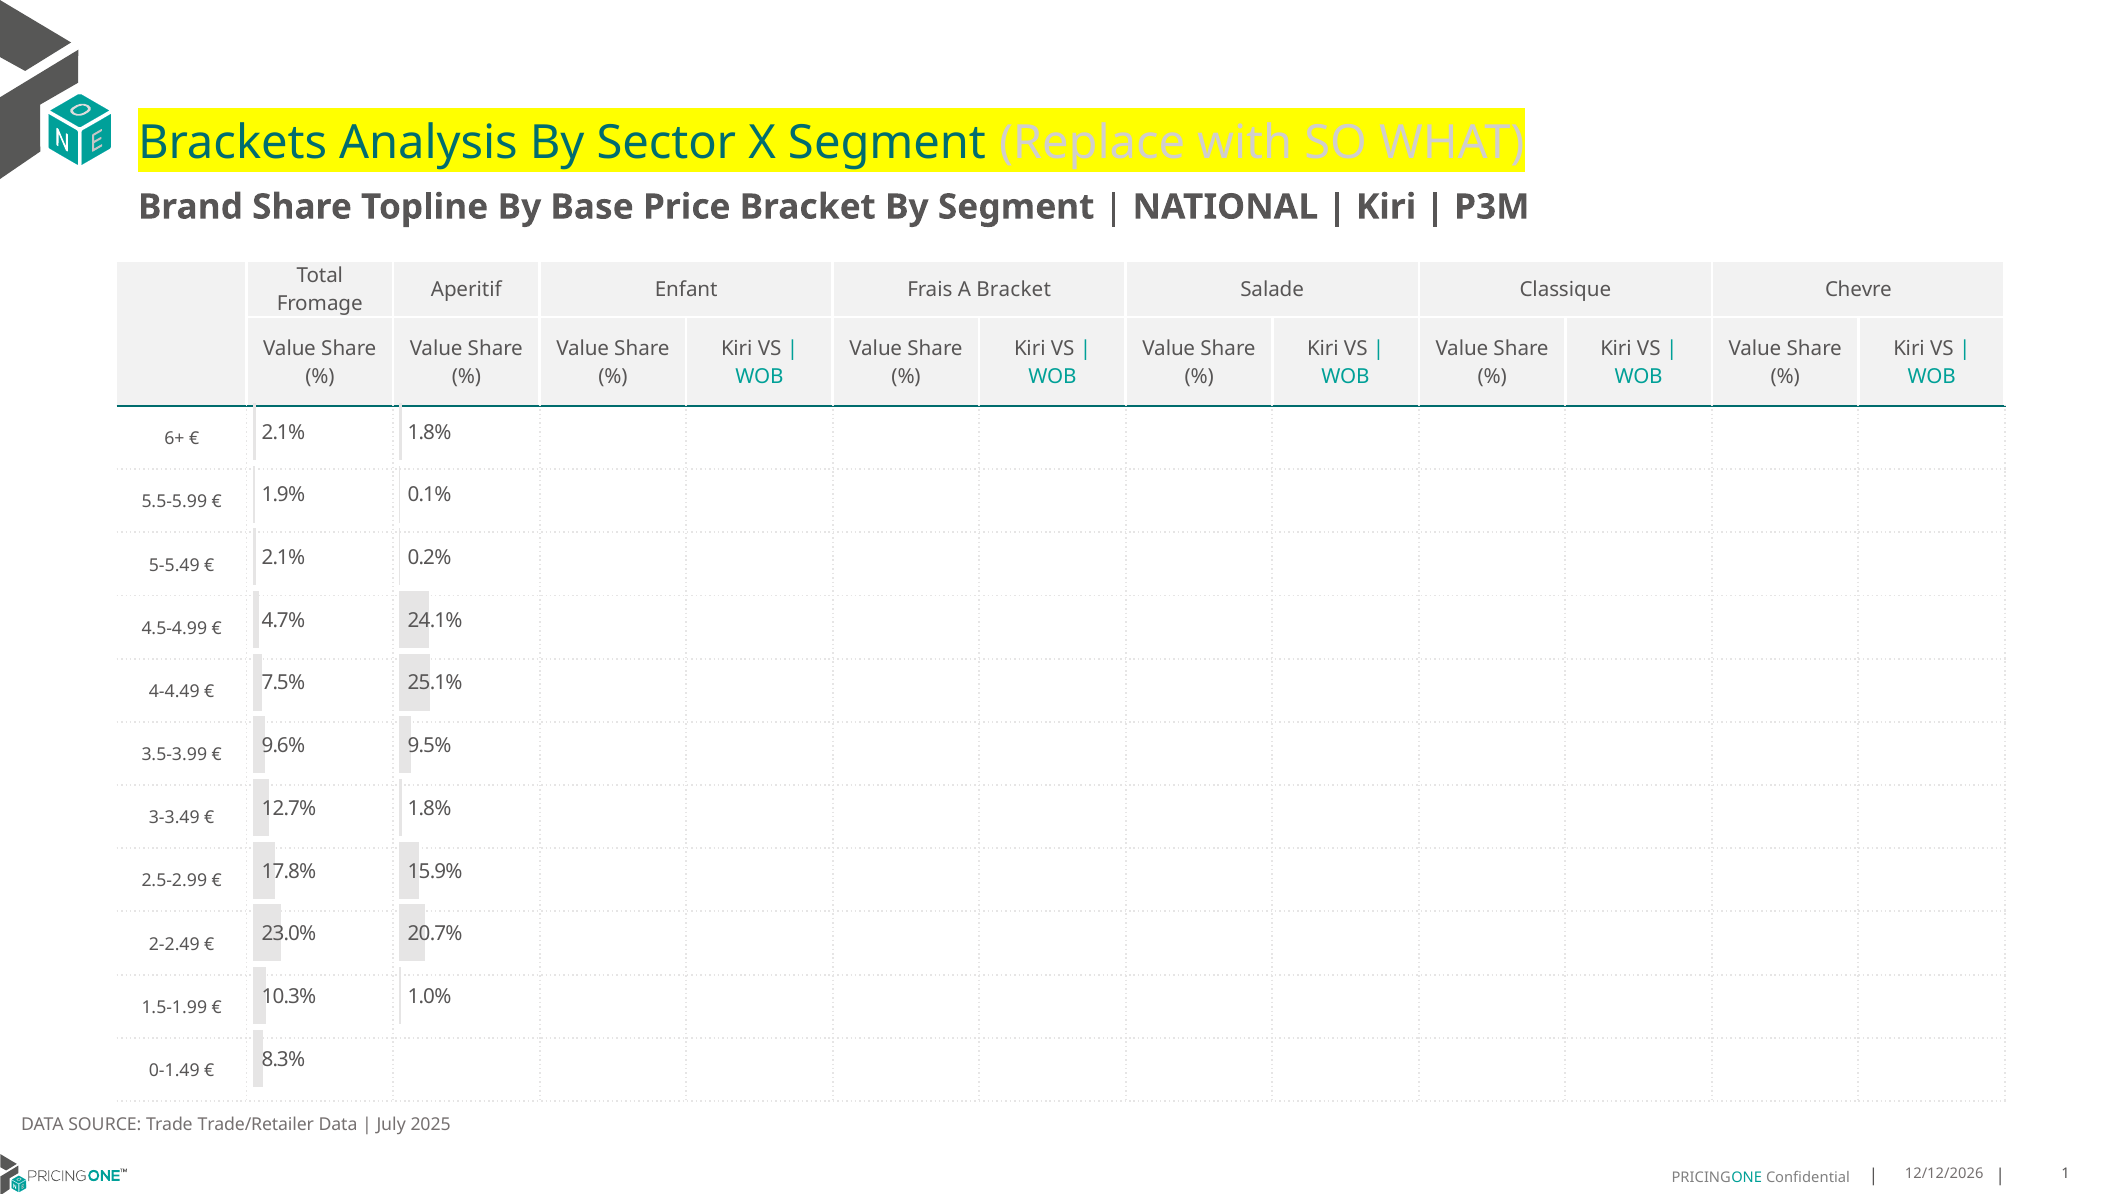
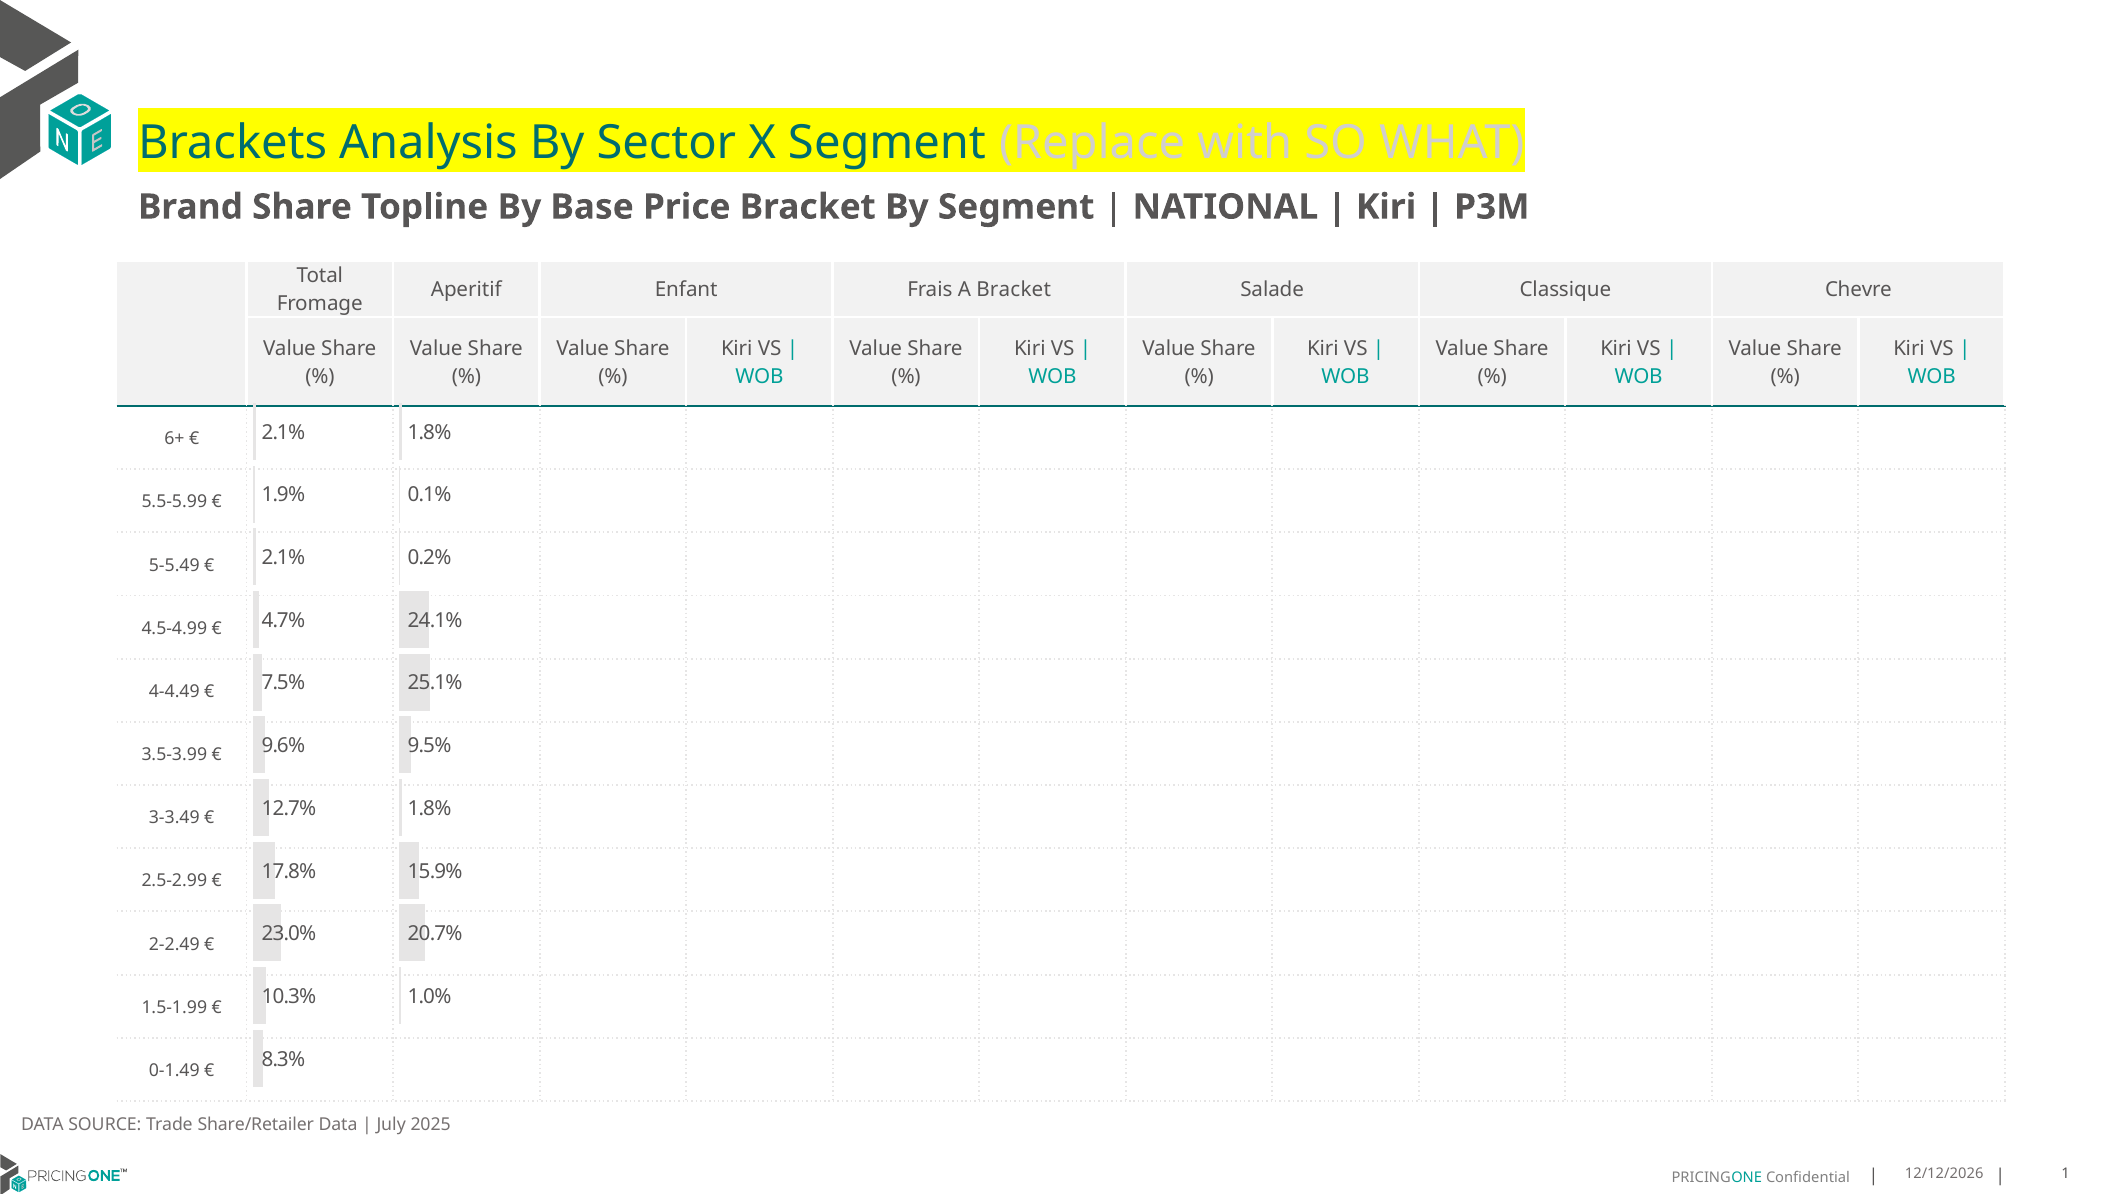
Trade/Retailer: Trade/Retailer -> Share/Retailer (256, 1124)
